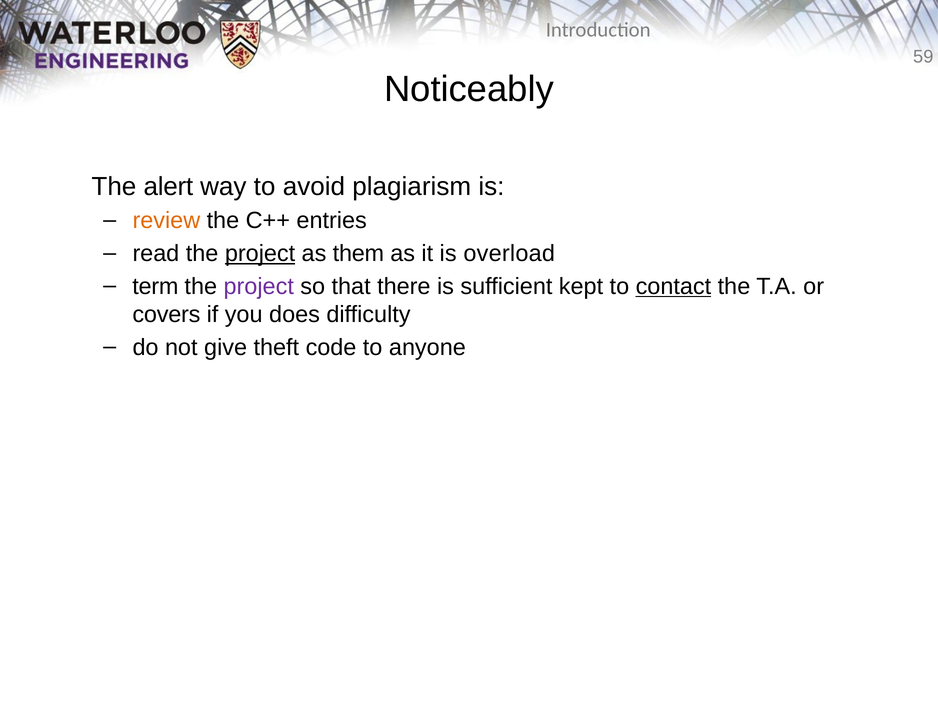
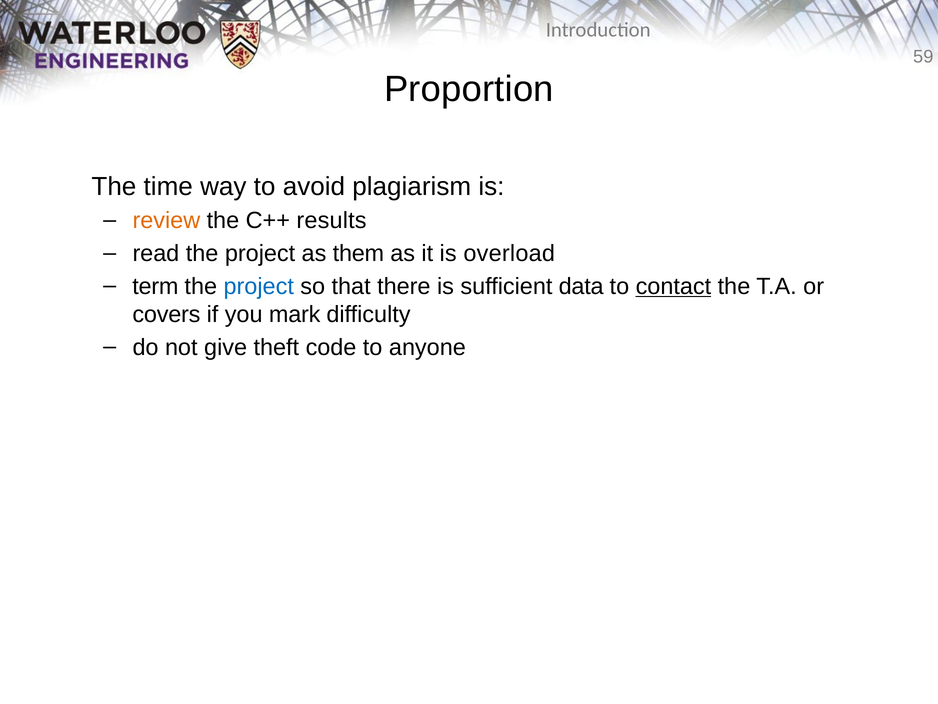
Noticeably: Noticeably -> Proportion (469, 89)
alert: alert -> time (168, 186)
entries: entries -> results (332, 221)
project underline: present -> none (260, 253)
project colour: purple -> blue (259, 286)
kept: kept -> data (581, 286)
does: does -> mark (295, 314)
